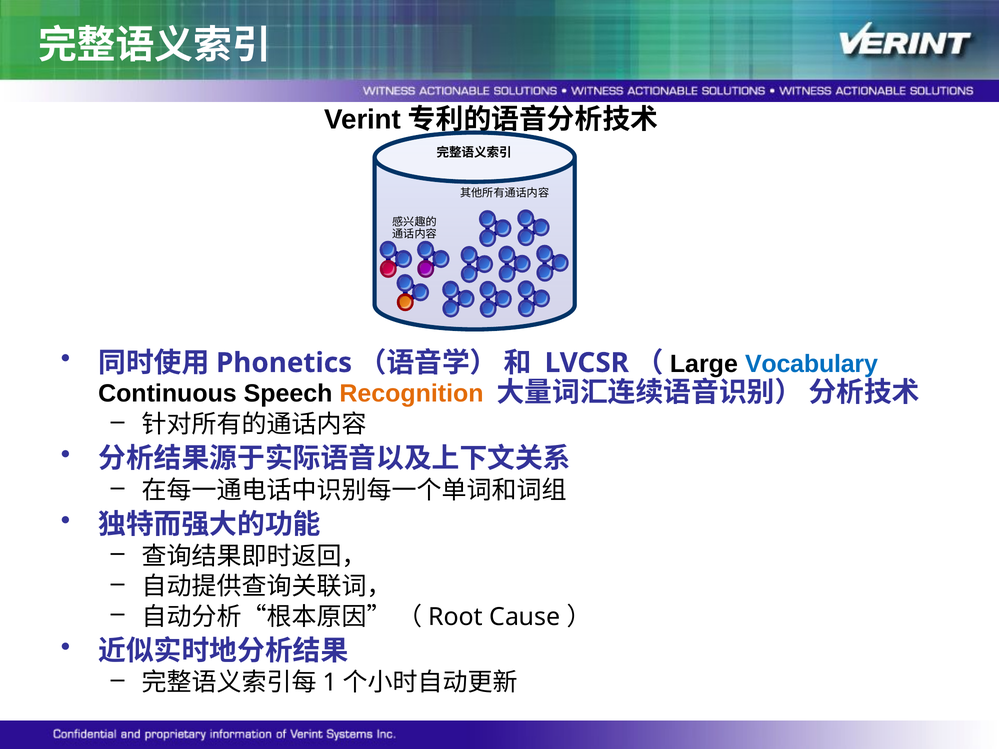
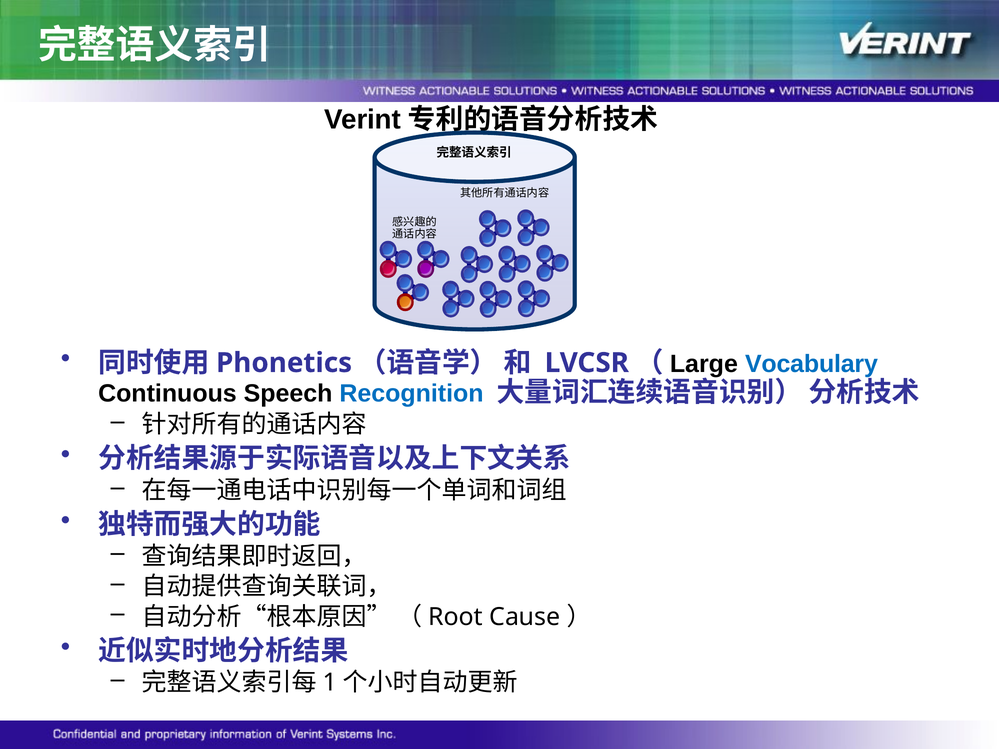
Recognition colour: orange -> blue (411, 394)
